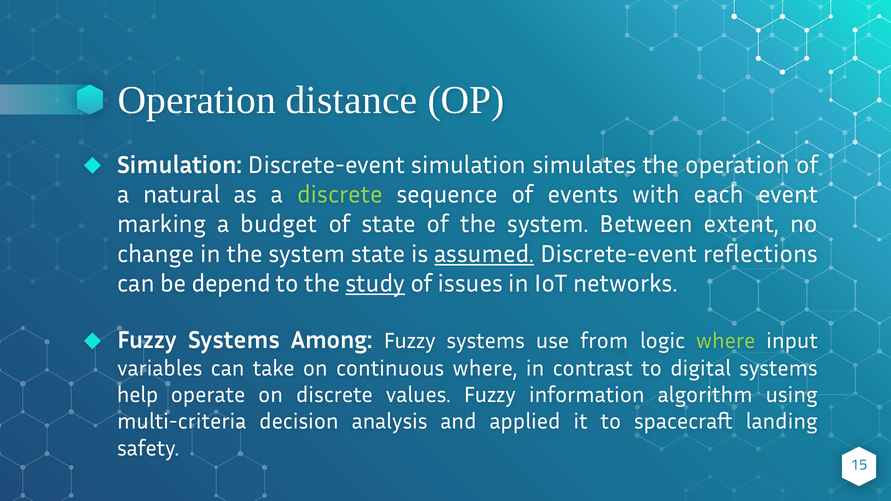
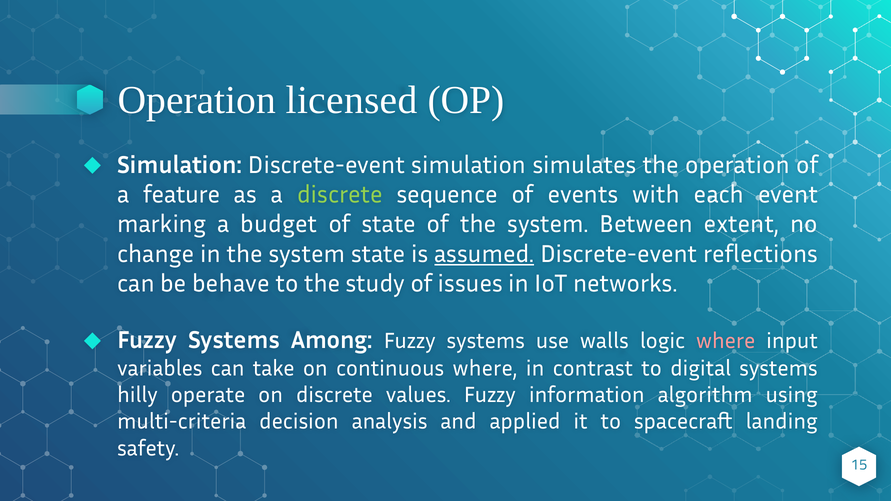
distance: distance -> licensed (352, 100)
natural: natural -> feature (182, 195)
depend: depend -> behave (231, 284)
study underline: present -> none (375, 284)
from: from -> walls (604, 341)
where colour: light green -> pink (726, 341)
help: help -> hilly (137, 395)
